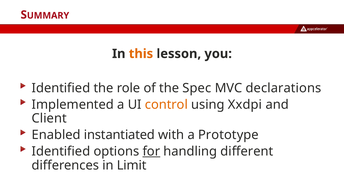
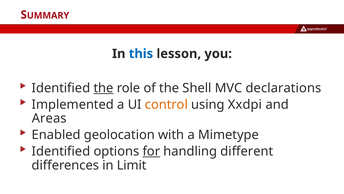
this colour: orange -> blue (141, 54)
the underline: none -> present (103, 88)
Spec: Spec -> Shell (197, 88)
Client: Client -> Areas (49, 118)
instantiated: instantiated -> geolocation (119, 135)
Prototype: Prototype -> Mimetype (228, 135)
